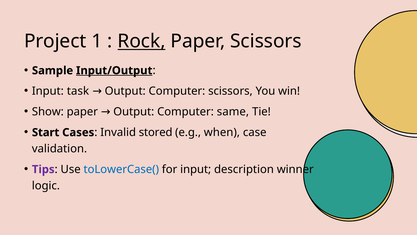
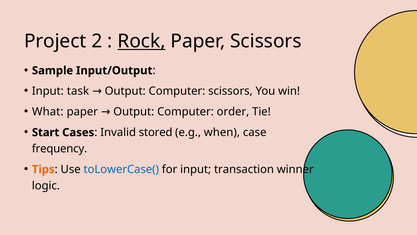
1: 1 -> 2 (97, 41)
Input/Output underline: present -> none (114, 70)
Show: Show -> What (48, 112)
same: same -> order (233, 112)
validation: validation -> frequency (60, 148)
Tips colour: purple -> orange (43, 169)
description: description -> transaction (244, 169)
